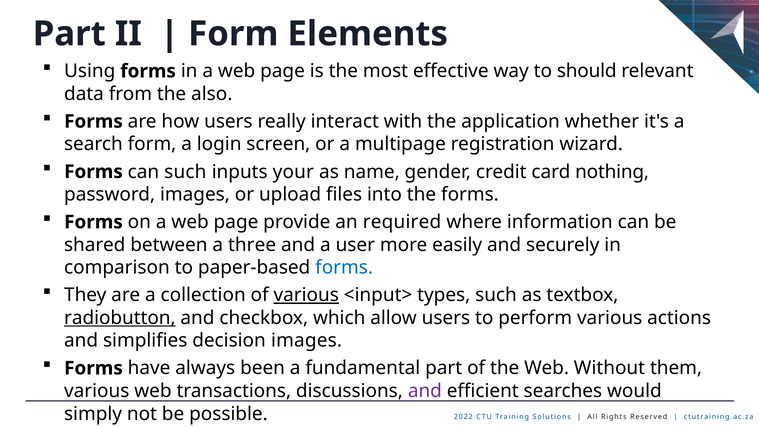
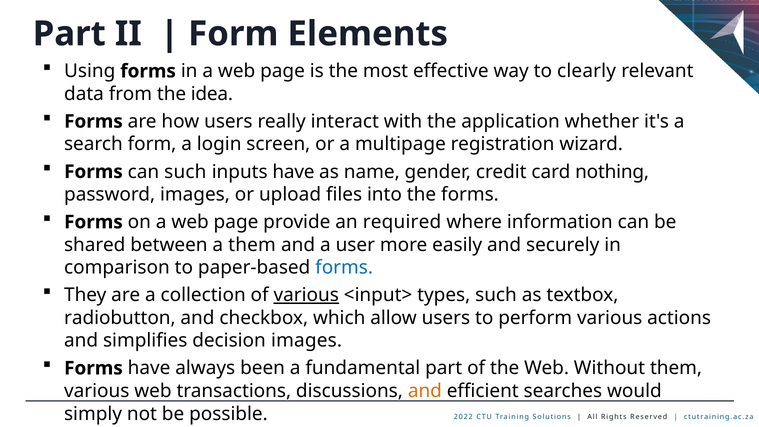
should: should -> clearly (587, 71)
also: also -> idea (212, 94)
inputs your: your -> have (293, 172)
a three: three -> them (252, 245)
radiobutton underline: present -> none (120, 318)
and colour: purple -> orange (425, 391)
